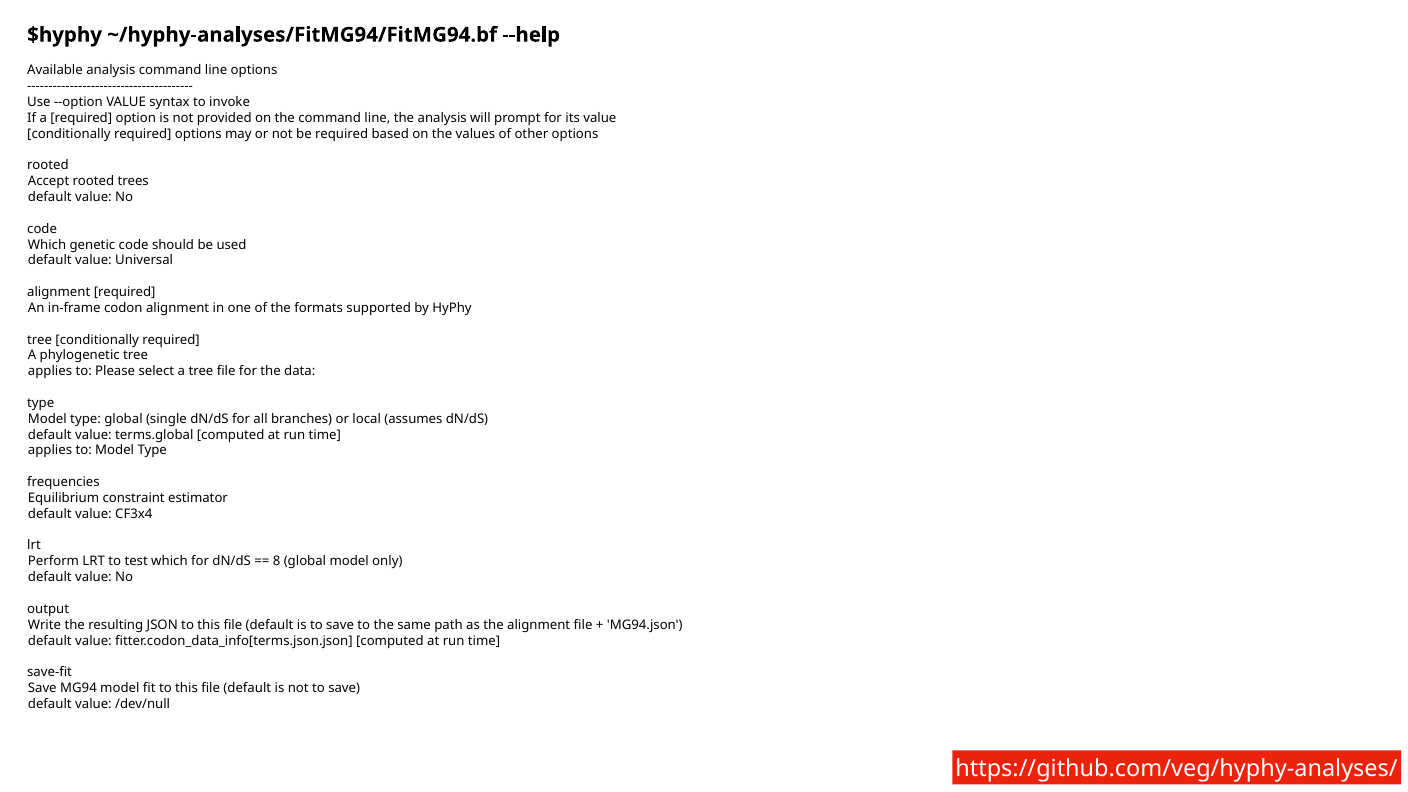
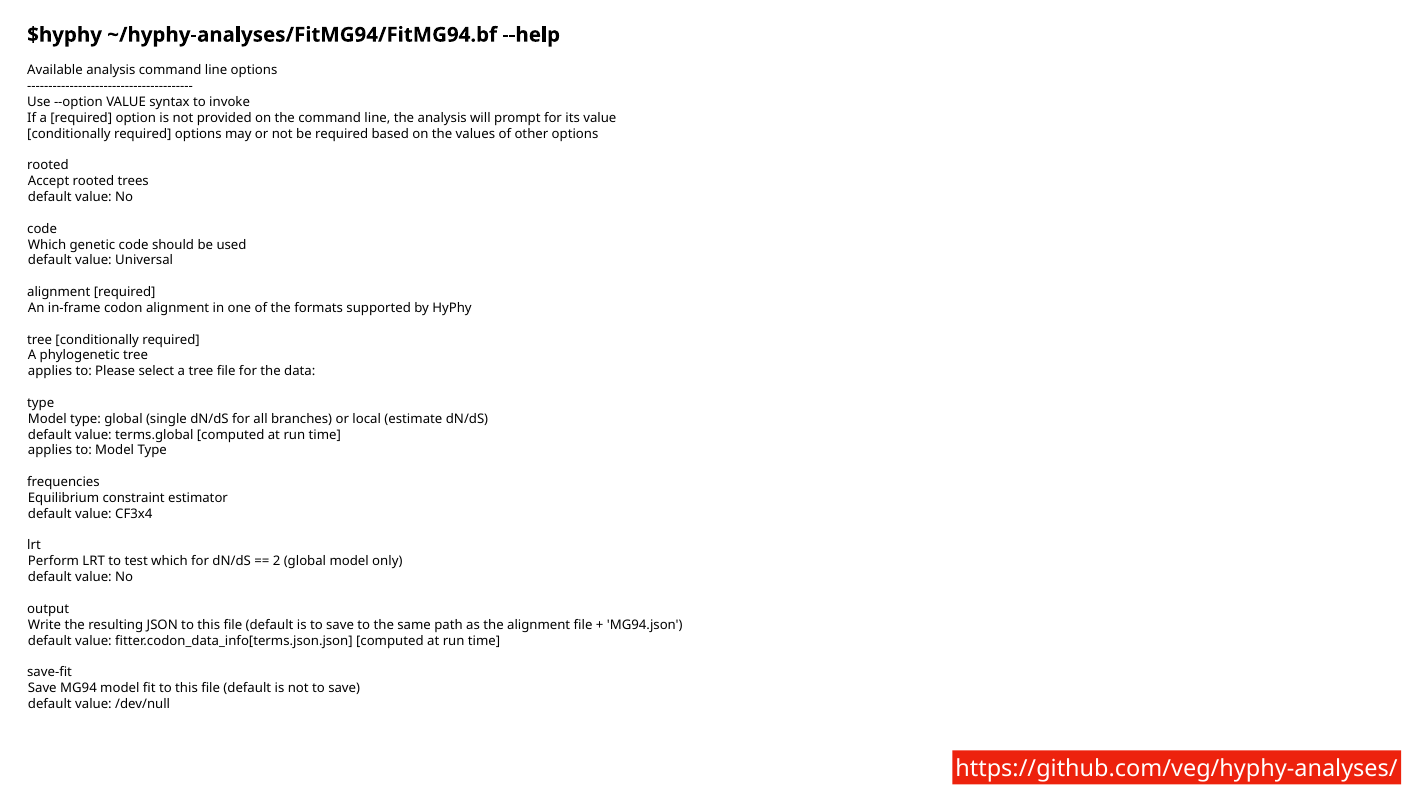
assumes: assumes -> estimate (413, 419)
8: 8 -> 2 (277, 561)
